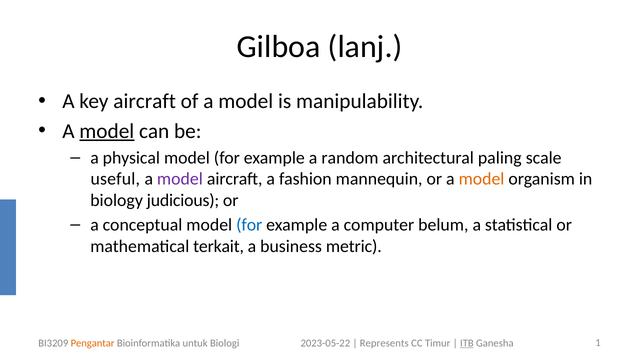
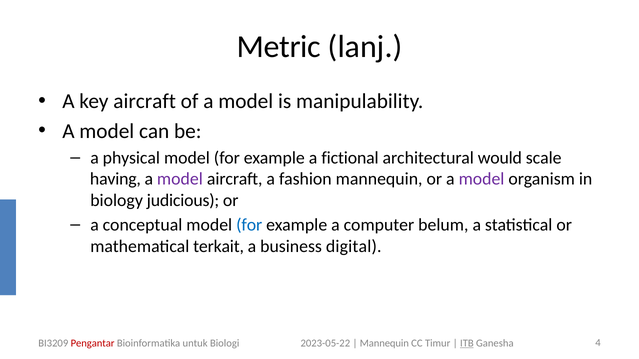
Gilboa: Gilboa -> Metric (279, 47)
model underline: present -> none (107, 131)
random: random -> fictional (350, 158)
paling: paling -> would (500, 158)
useful: useful -> having (115, 179)
model colour: orange -> purple (482, 179)
metric: metric -> digital (354, 247)
Pengantar colour: orange -> red (93, 343)
Represents: Represents -> Mannequin (384, 343)
1: 1 -> 4 (598, 343)
